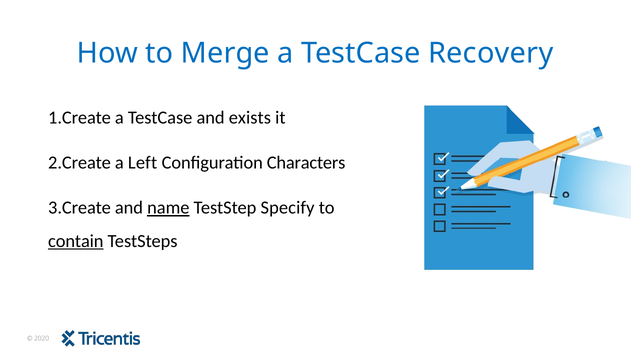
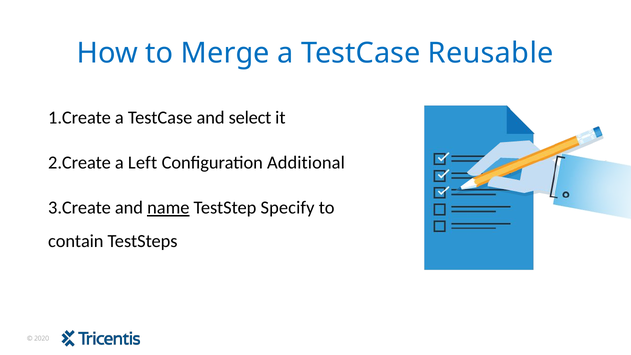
Recovery: Recovery -> Reusable (491, 53)
exists: exists -> select (250, 118)
Characters: Characters -> Additional (306, 163)
contain underline: present -> none (76, 241)
